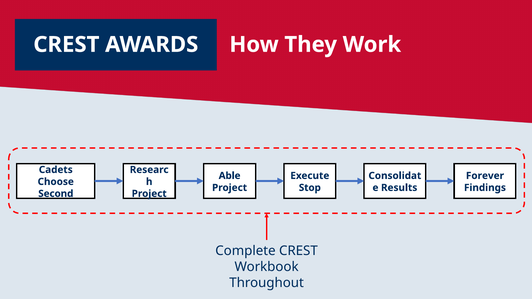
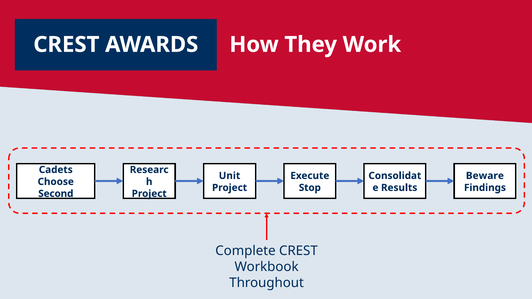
Able: Able -> Unit (230, 176)
Forever: Forever -> Beware (485, 176)
